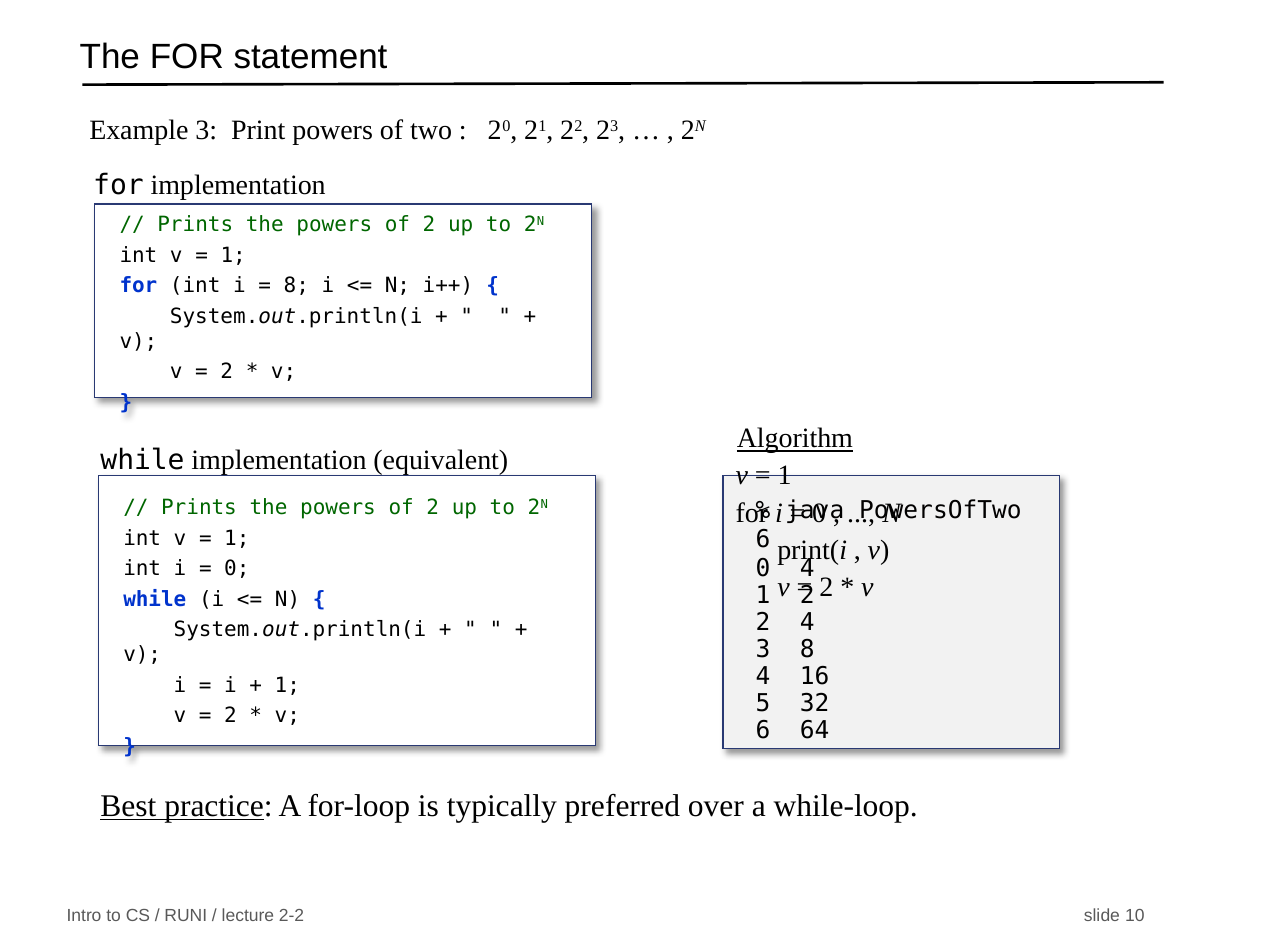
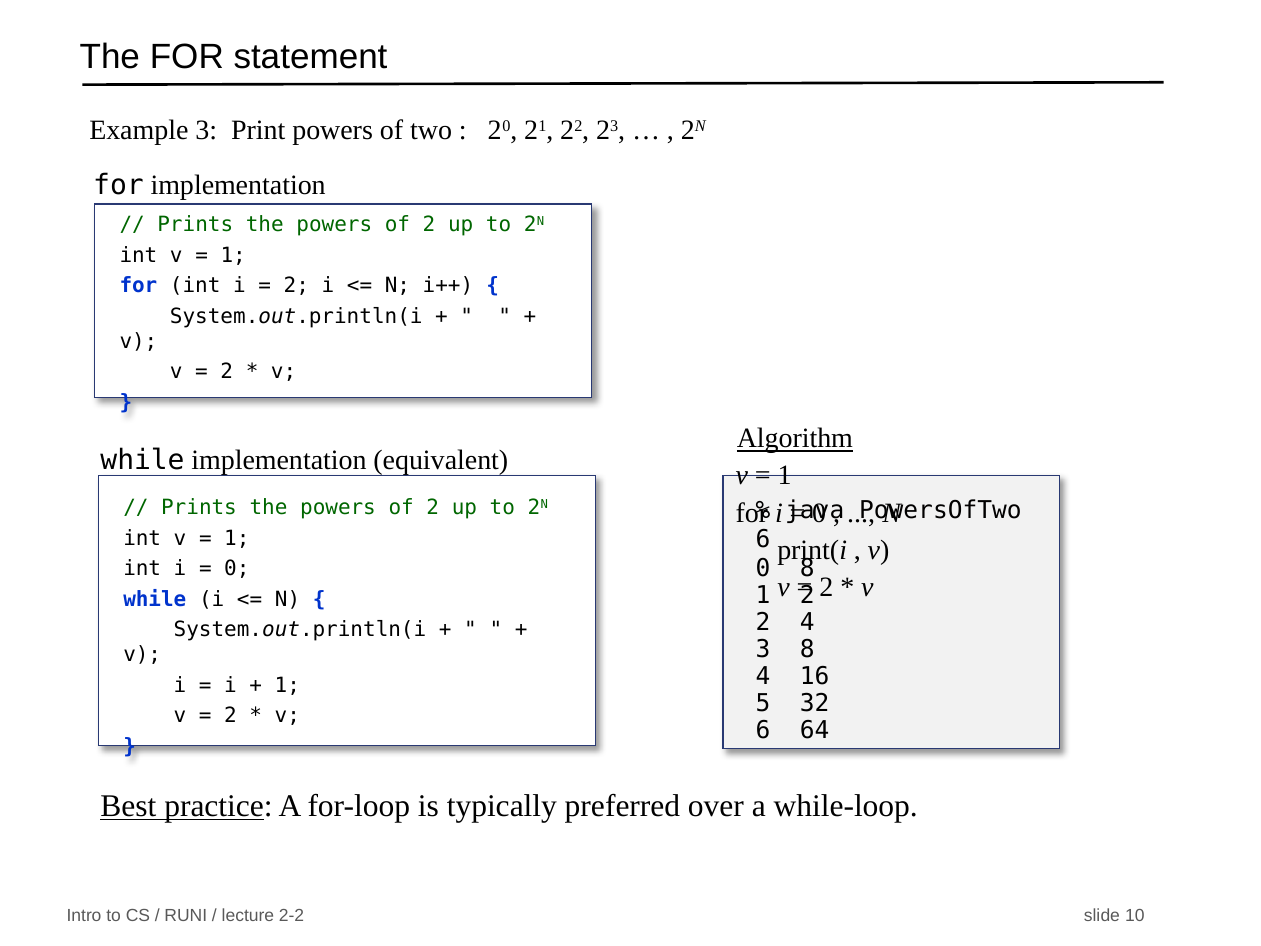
8: 8 -> 2 (296, 286)
0 4: 4 -> 8 (807, 568)
